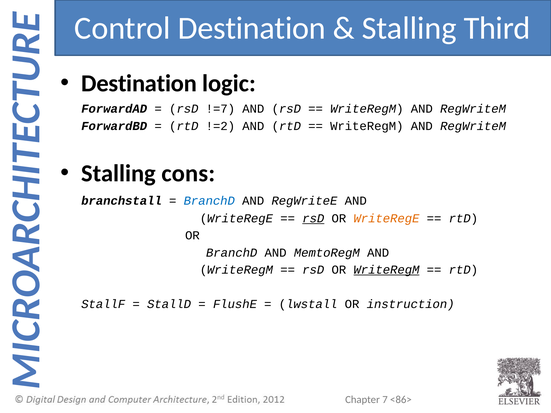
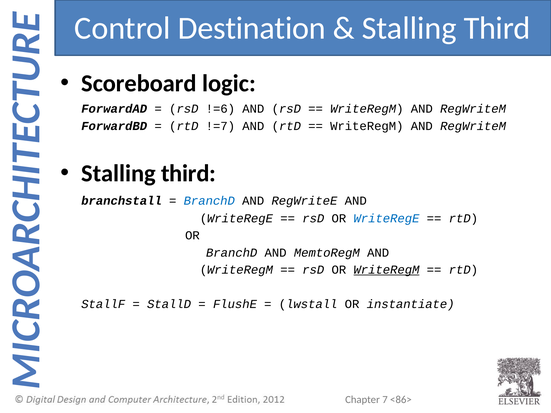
Destination: Destination -> Scoreboard (139, 83)
!=7: !=7 -> !=6 (220, 109)
!=2: !=2 -> !=7 (220, 126)
cons: cons -> third (188, 173)
rsD underline: present -> none (313, 219)
WriteRegE colour: orange -> blue (386, 219)
instruction: instruction -> instantiate (411, 304)
